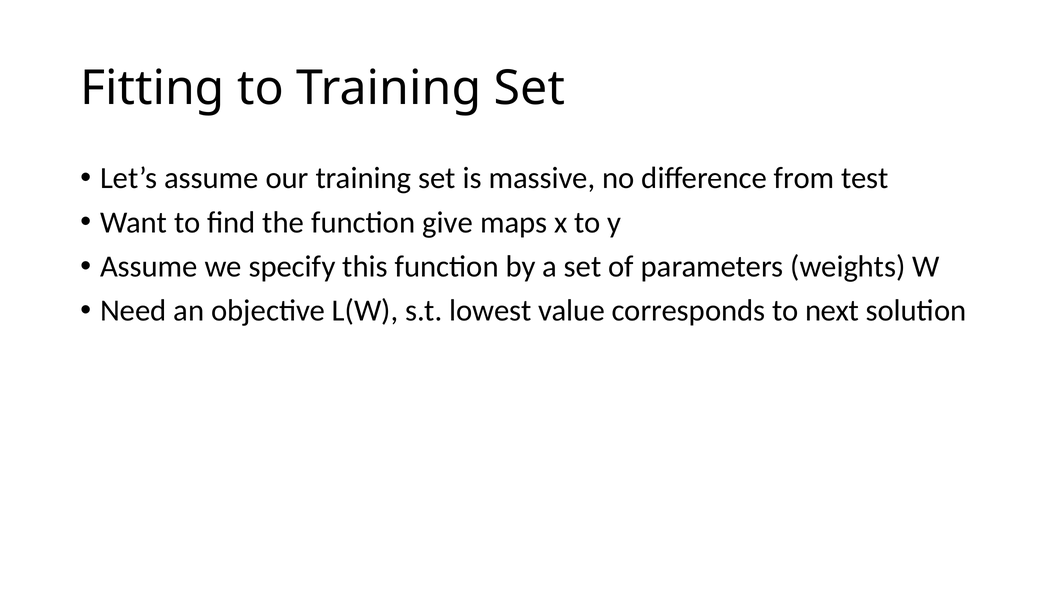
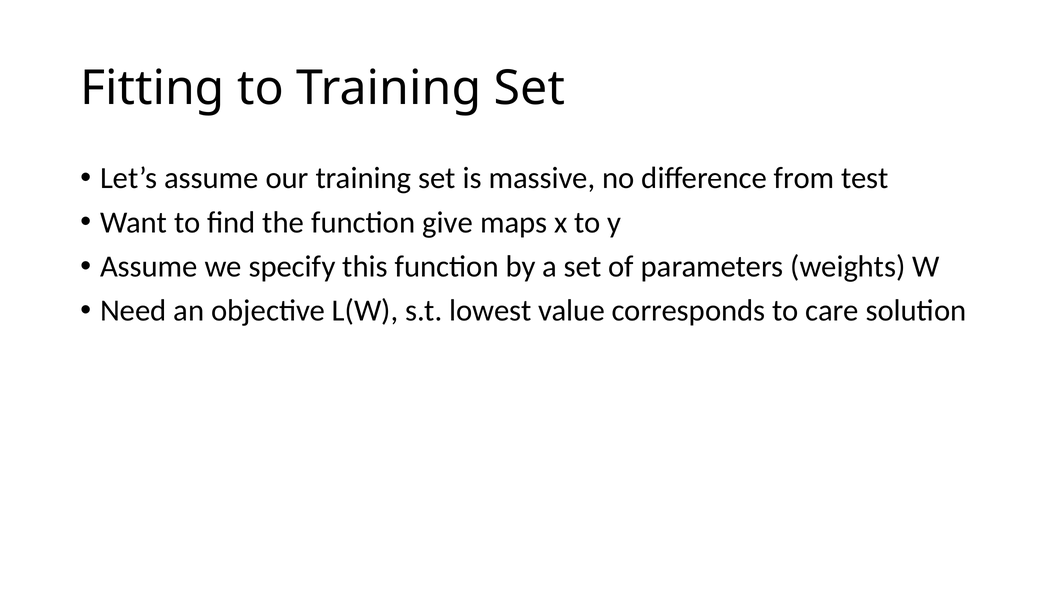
next: next -> care (832, 311)
